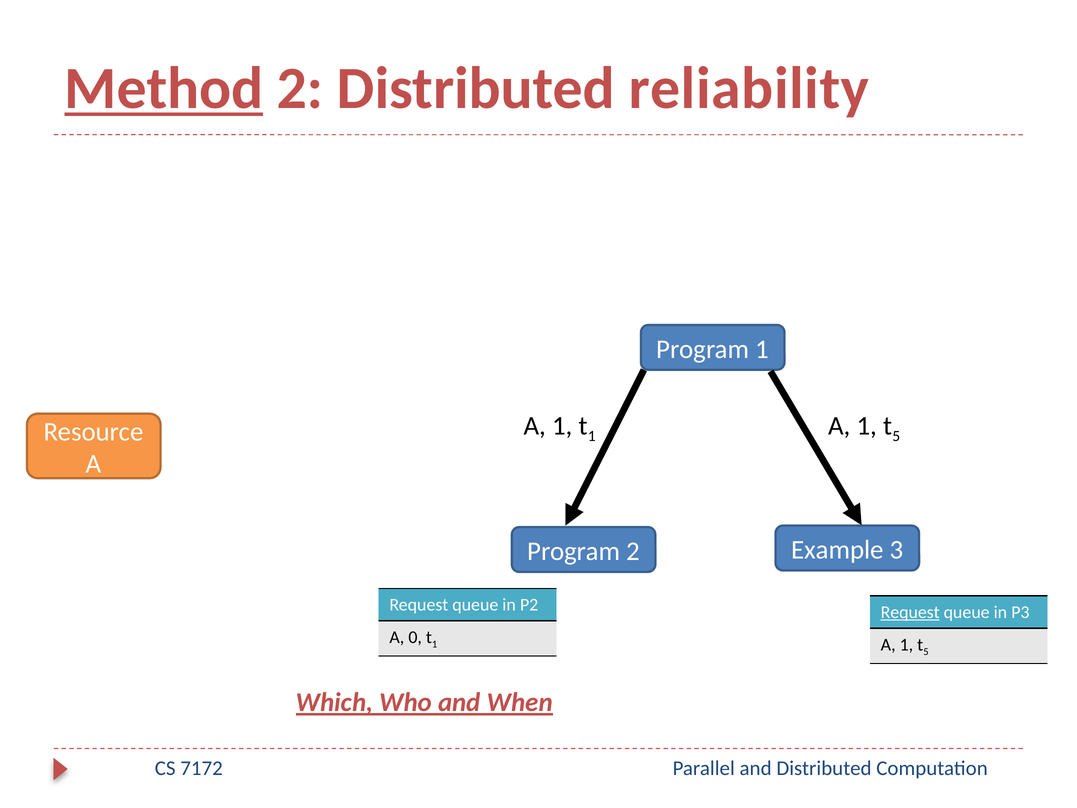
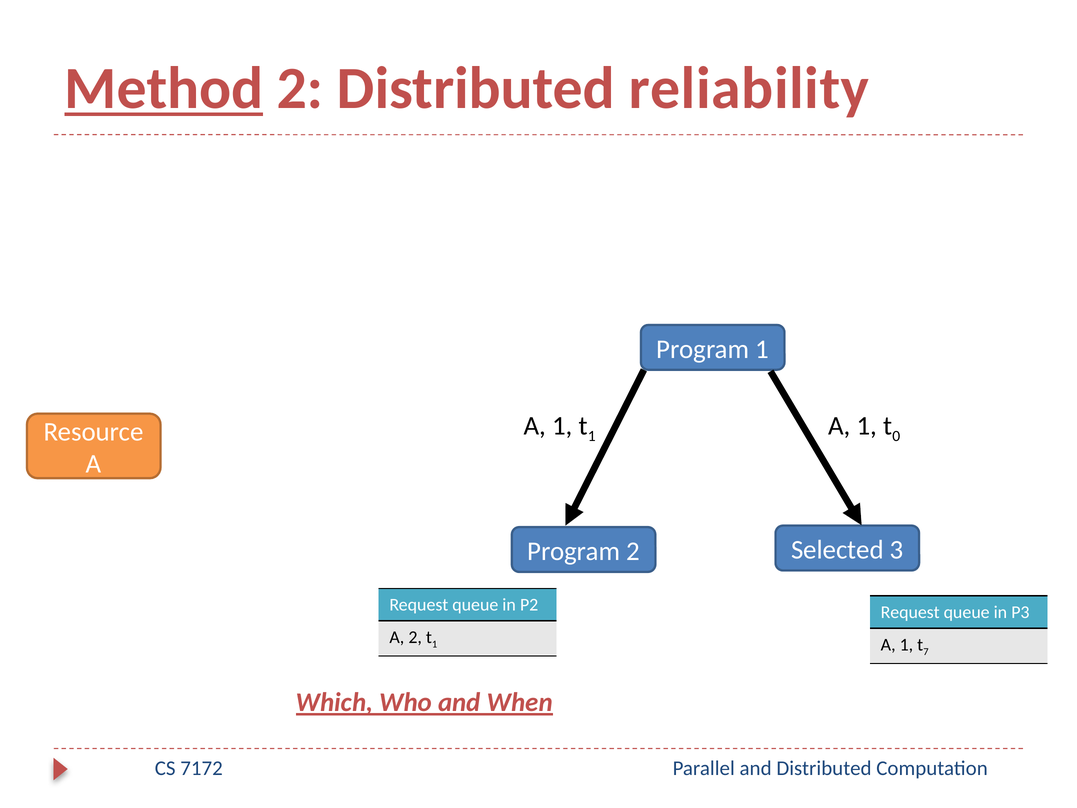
5: 5 -> 0 (896, 436)
Example: Example -> Selected (837, 550)
Request underline: present -> none (910, 612)
A 0: 0 -> 2 (415, 637)
5: 5 -> 7 (926, 651)
